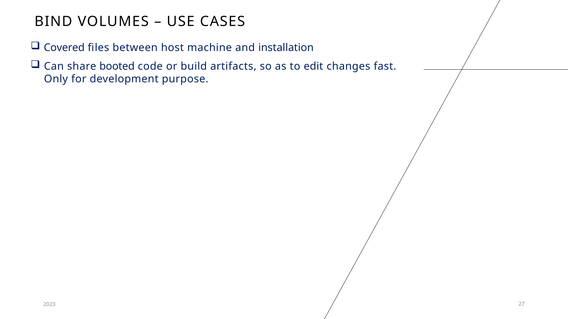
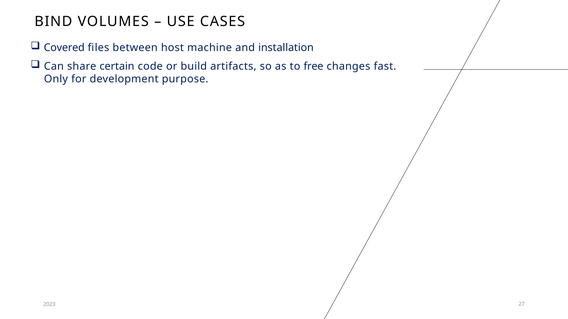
booted: booted -> certain (117, 66)
edit: edit -> free (314, 66)
